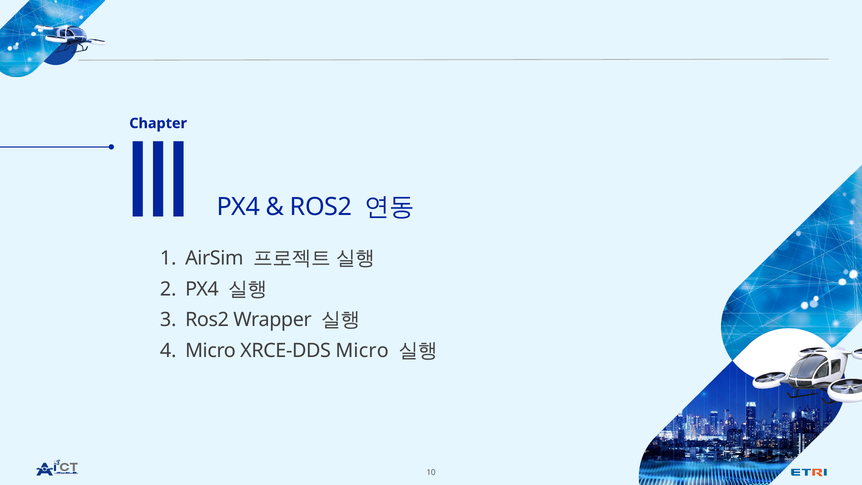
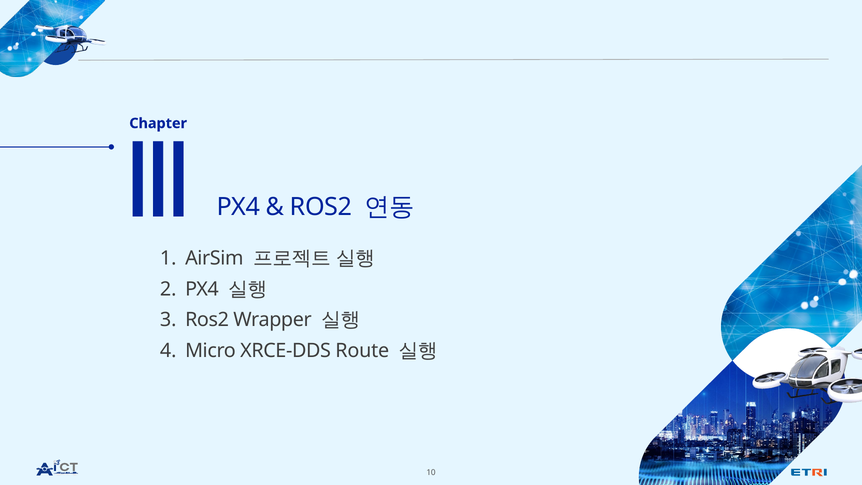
XRCE-DDS Micro: Micro -> Route (362, 351)
